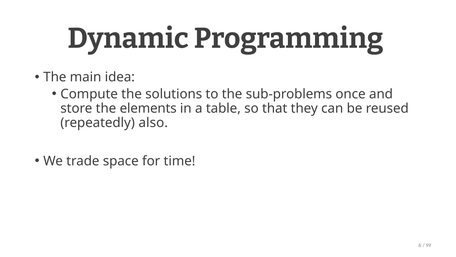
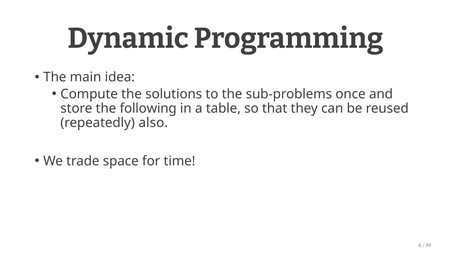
elements: elements -> following (148, 108)
